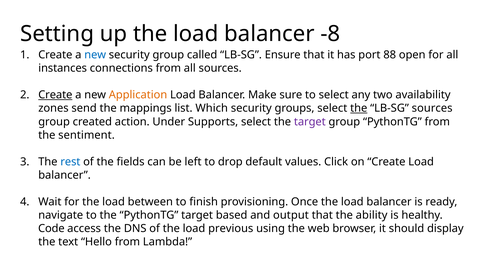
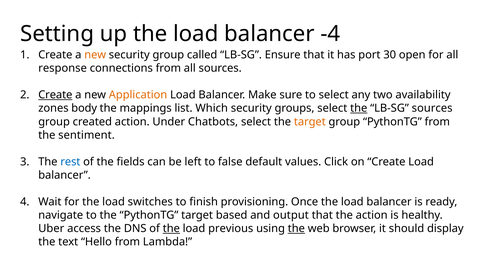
-8: -8 -> -4 (330, 34)
new colour: blue -> orange (95, 55)
88: 88 -> 30 (390, 55)
instances: instances -> response (63, 68)
send: send -> body (84, 108)
Supports: Supports -> Chatbots (213, 122)
target colour: purple -> orange (310, 122)
drop: drop -> false (230, 162)
between: between -> switches (150, 202)
the ability: ability -> action (372, 215)
Code: Code -> Uber (51, 228)
the underline: none -> present (171, 228)
the underline: none -> present (296, 228)
